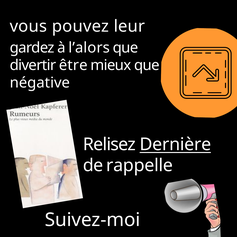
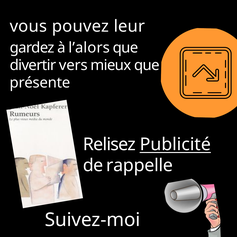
être: être -> vers (73, 65)
négative: négative -> présente (40, 83)
Dernière: Dernière -> Publicité (175, 144)
